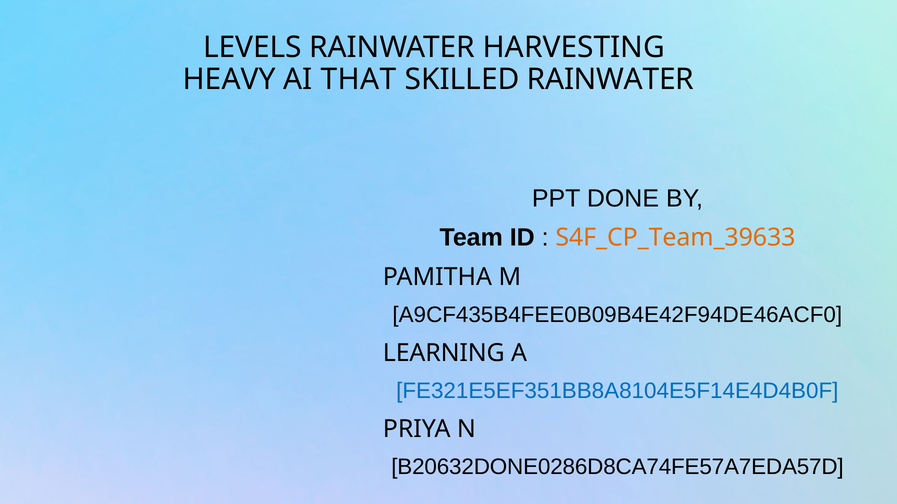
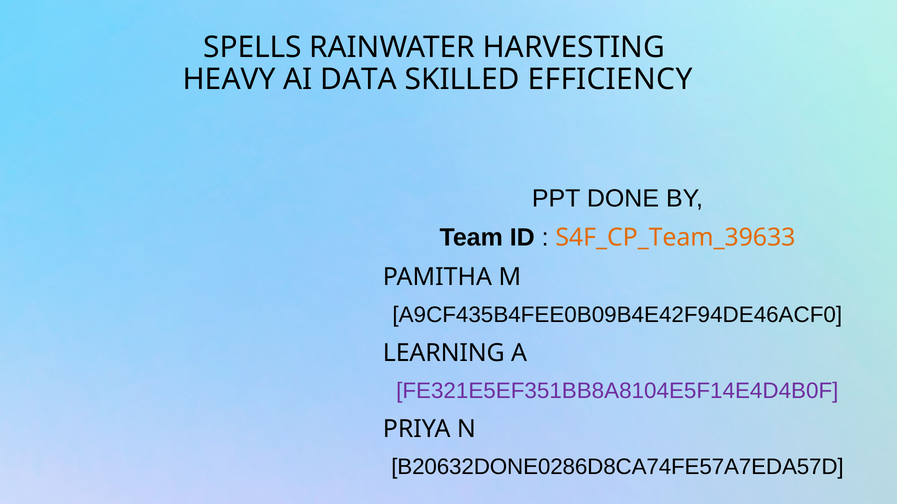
LEVELS: LEVELS -> SPELLS (252, 47)
THAT: THAT -> DATA (359, 80)
SKILLED RAINWATER: RAINWATER -> EFFICIENCY (610, 80)
FE321E5EF351BB8A8104E5F14E4D4B0F colour: blue -> purple (617, 391)
